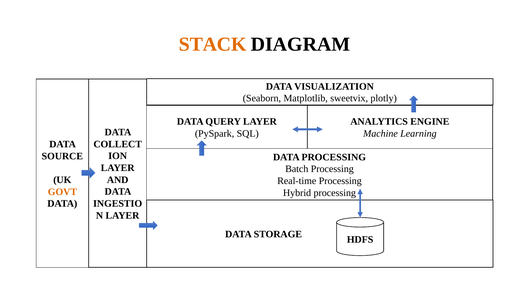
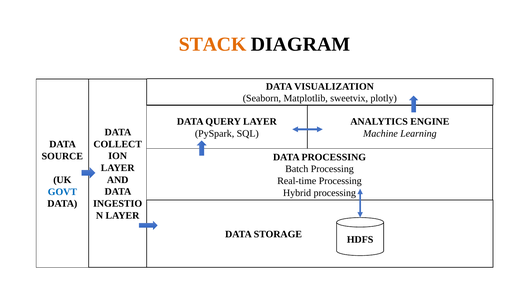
GOVT colour: orange -> blue (62, 192)
